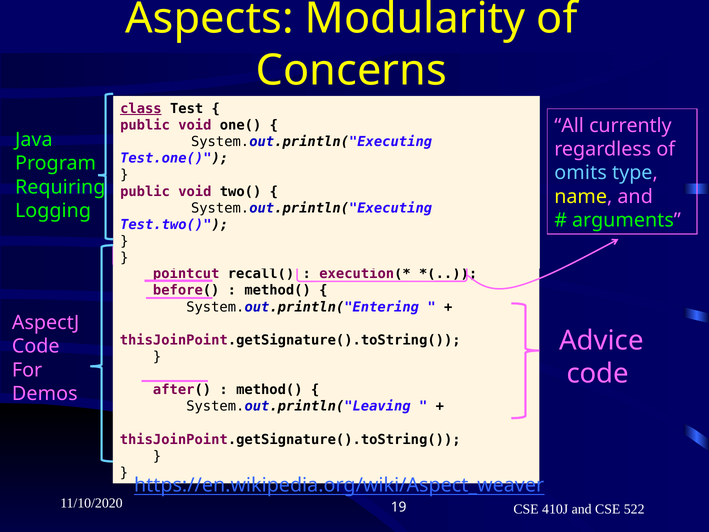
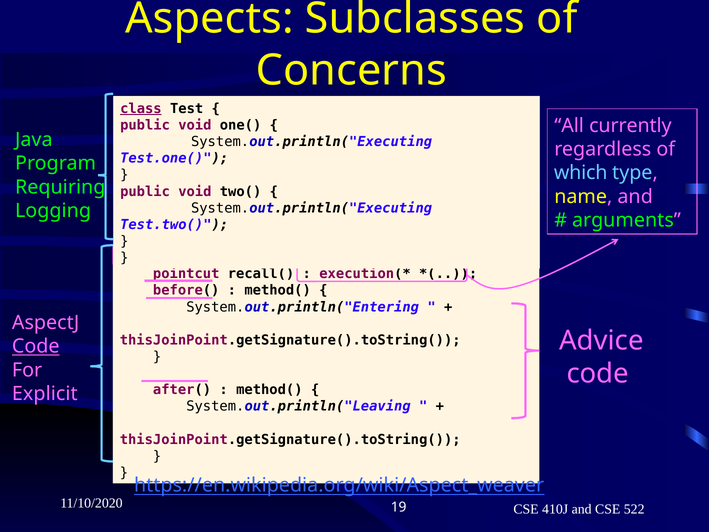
Modularity: Modularity -> Subclasses (415, 18)
omits: omits -> which (581, 173)
Code underline: none -> present (36, 346)
Demos: Demos -> Explicit (45, 394)
